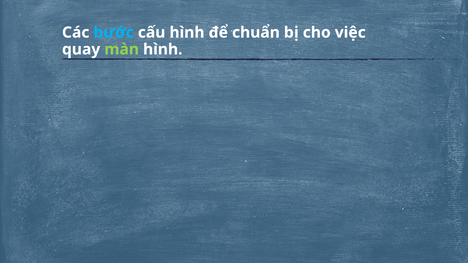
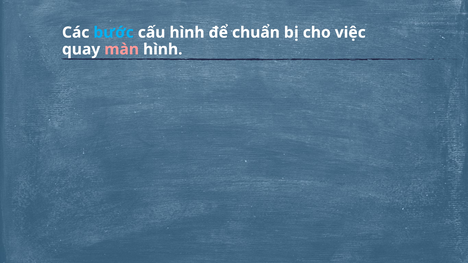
màn colour: light green -> pink (122, 49)
